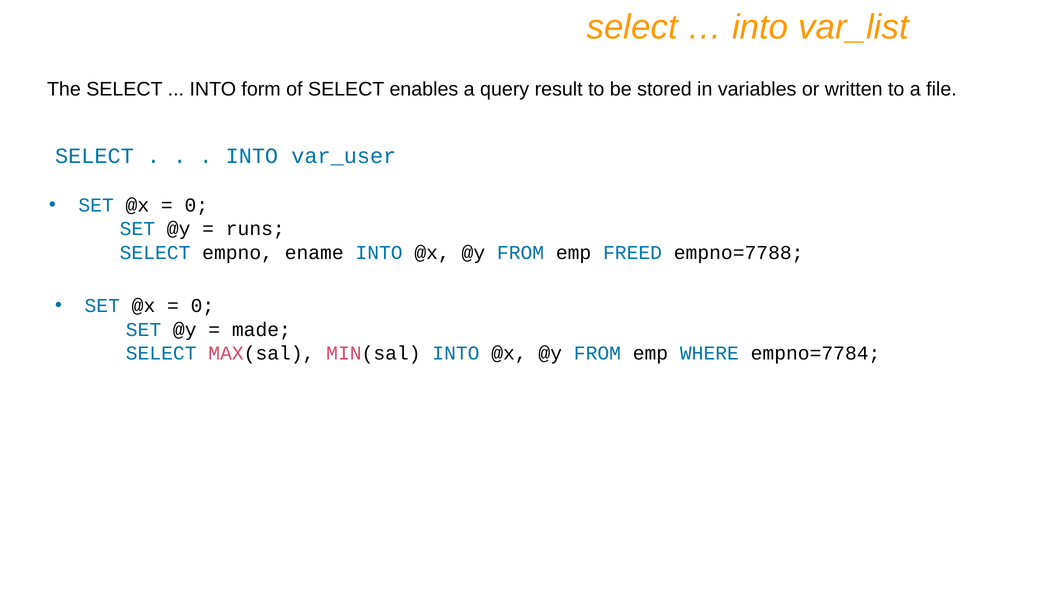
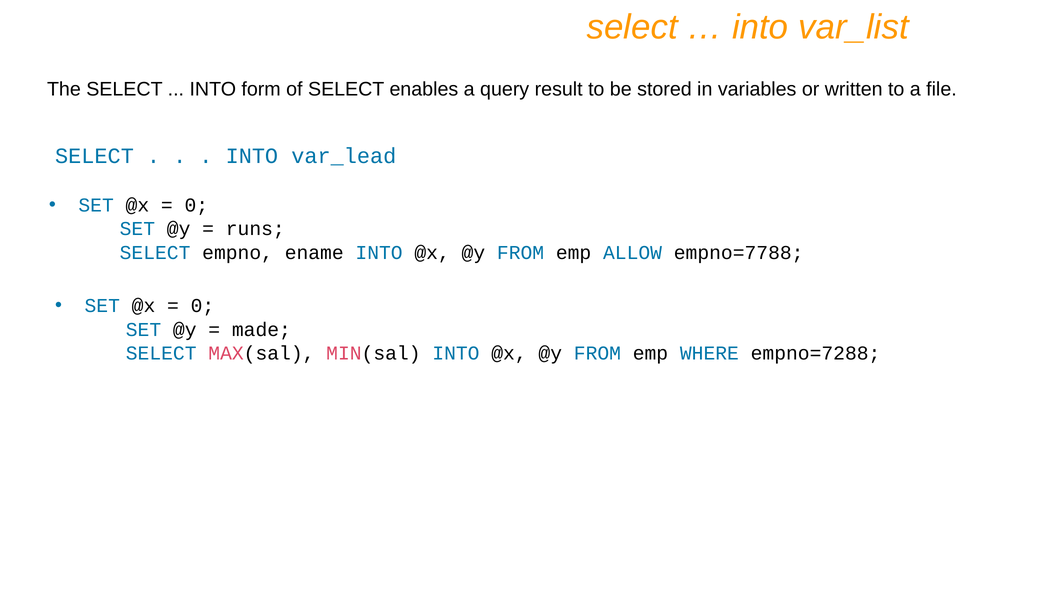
var_user: var_user -> var_lead (344, 156)
FREED: FREED -> ALLOW (633, 252)
empno=7784: empno=7784 -> empno=7288 (816, 353)
